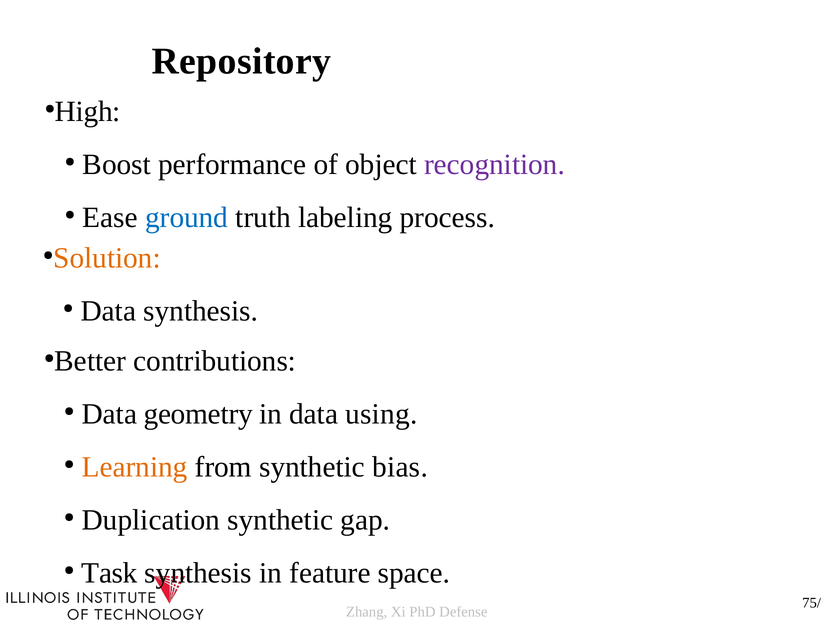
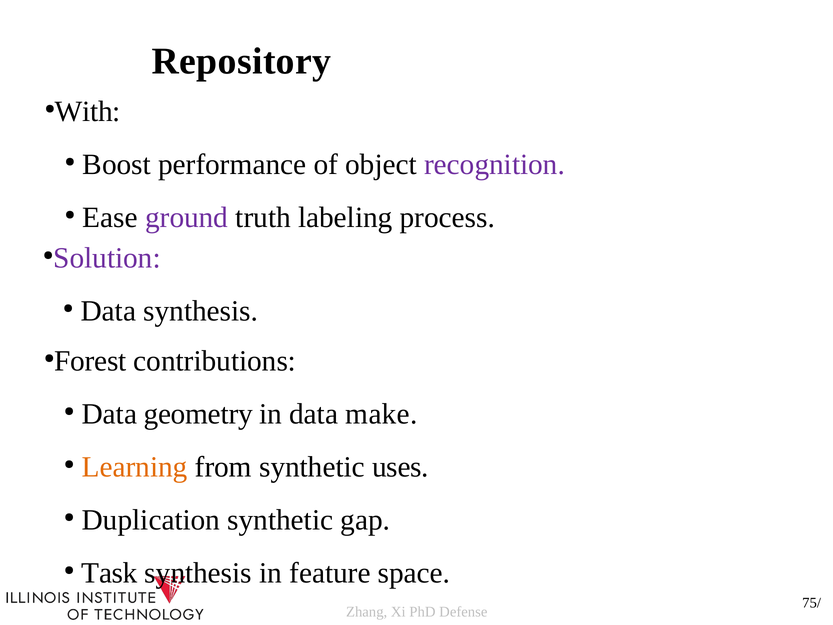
High: High -> With (88, 112)
ground colour: blue -> purple (187, 217)
Solution colour: orange -> purple (107, 258)
Better: Better -> Forest (90, 361)
using: using -> make (381, 414)
bias: bias -> uses (400, 467)
